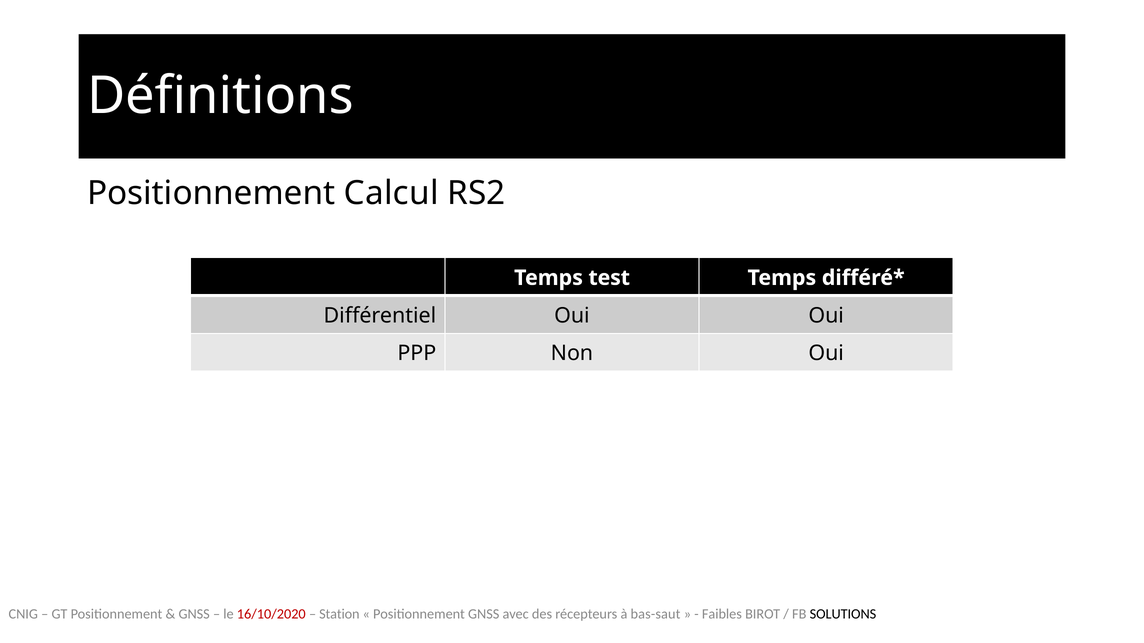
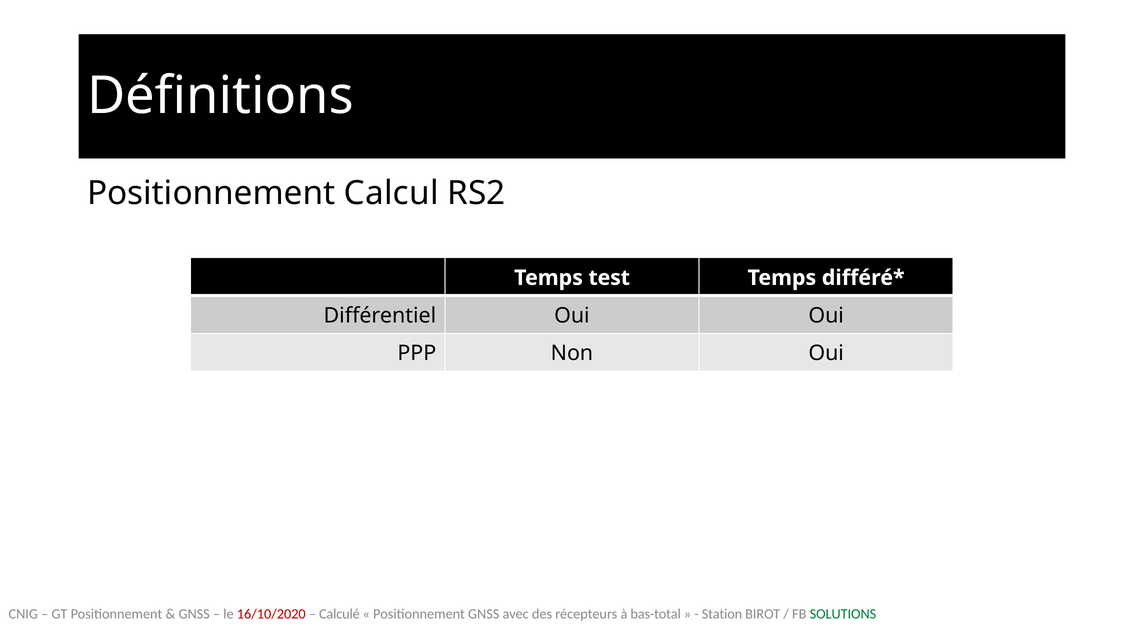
Station: Station -> Calculé (339, 615)
bas-saut: bas-saut -> bas-total (656, 615)
Faibles: Faibles -> Station (722, 615)
SOLUTIONS colour: black -> green (843, 615)
